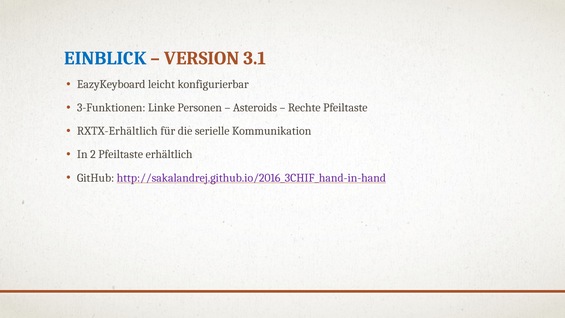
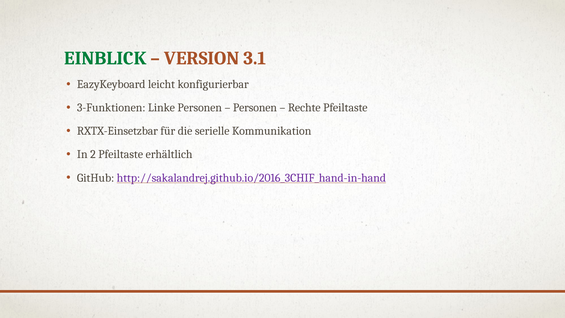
EINBLICK colour: blue -> green (105, 58)
Asteroids: Asteroids -> Personen (255, 108)
RXTX-Erhältlich: RXTX-Erhältlich -> RXTX-Einsetzbar (117, 131)
